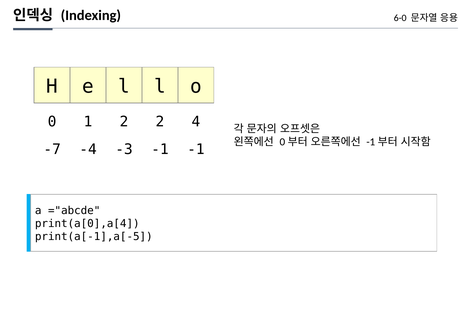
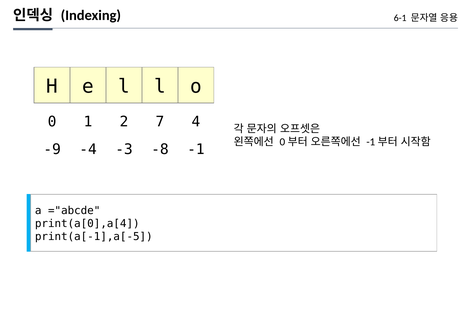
6-0: 6-0 -> 6-1 (400, 18)
2 2: 2 -> 7 (160, 122)
-7: -7 -> -9 (52, 149)
-3 -1: -1 -> -8 (160, 149)
